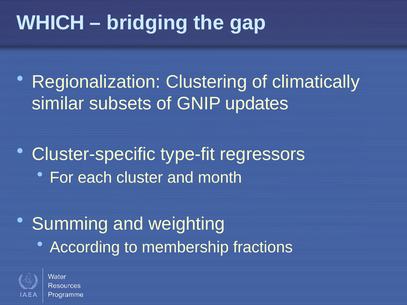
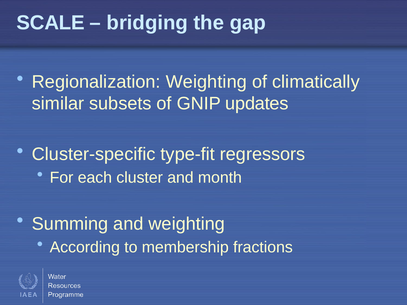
WHICH: WHICH -> SCALE (51, 23)
Regionalization Clustering: Clustering -> Weighting (206, 82)
